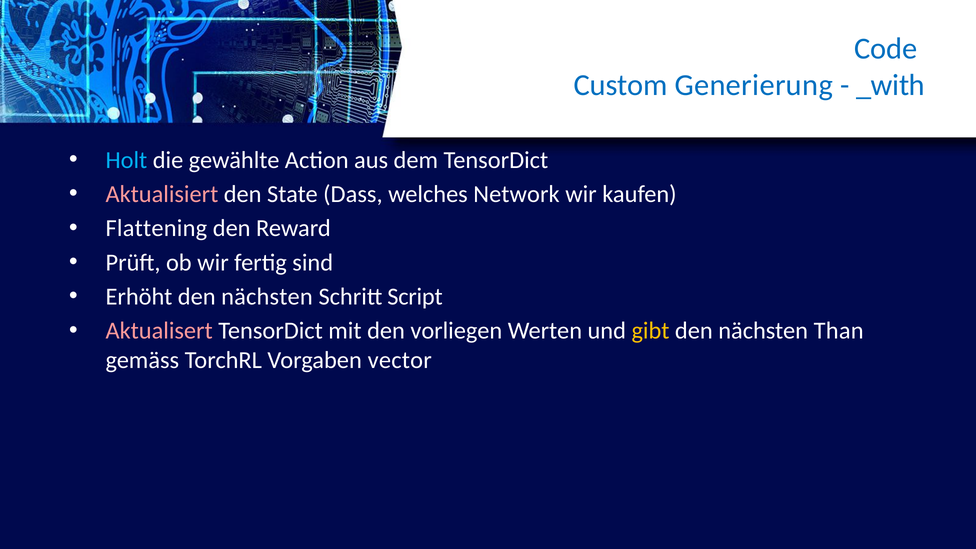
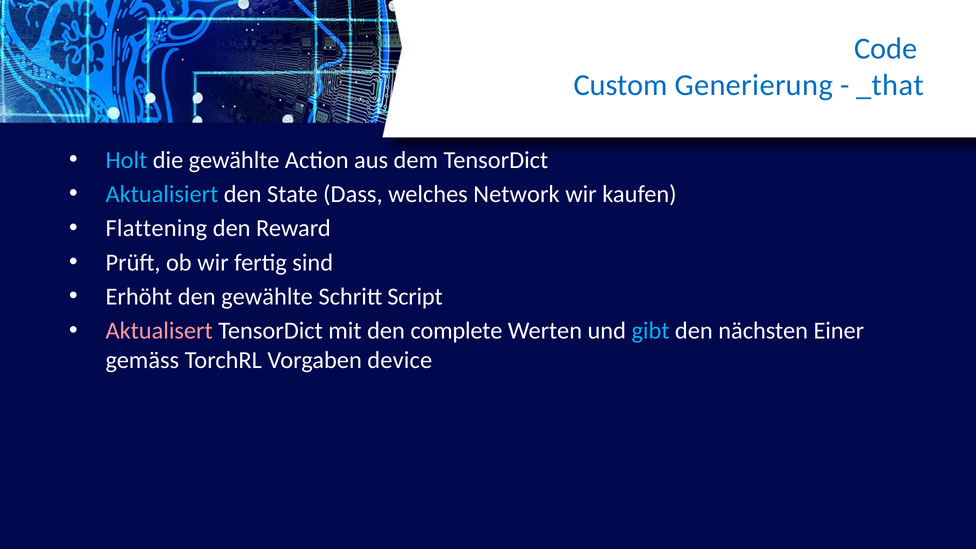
_with: _with -> _that (890, 85)
Aktualisiert colour: pink -> light blue (162, 194)
Erhöht den nächsten: nächsten -> gewählte (267, 297)
vorliegen: vorliegen -> complete (456, 331)
gibt colour: yellow -> light blue (651, 331)
Than: Than -> Einer (839, 331)
vector: vector -> device (400, 360)
